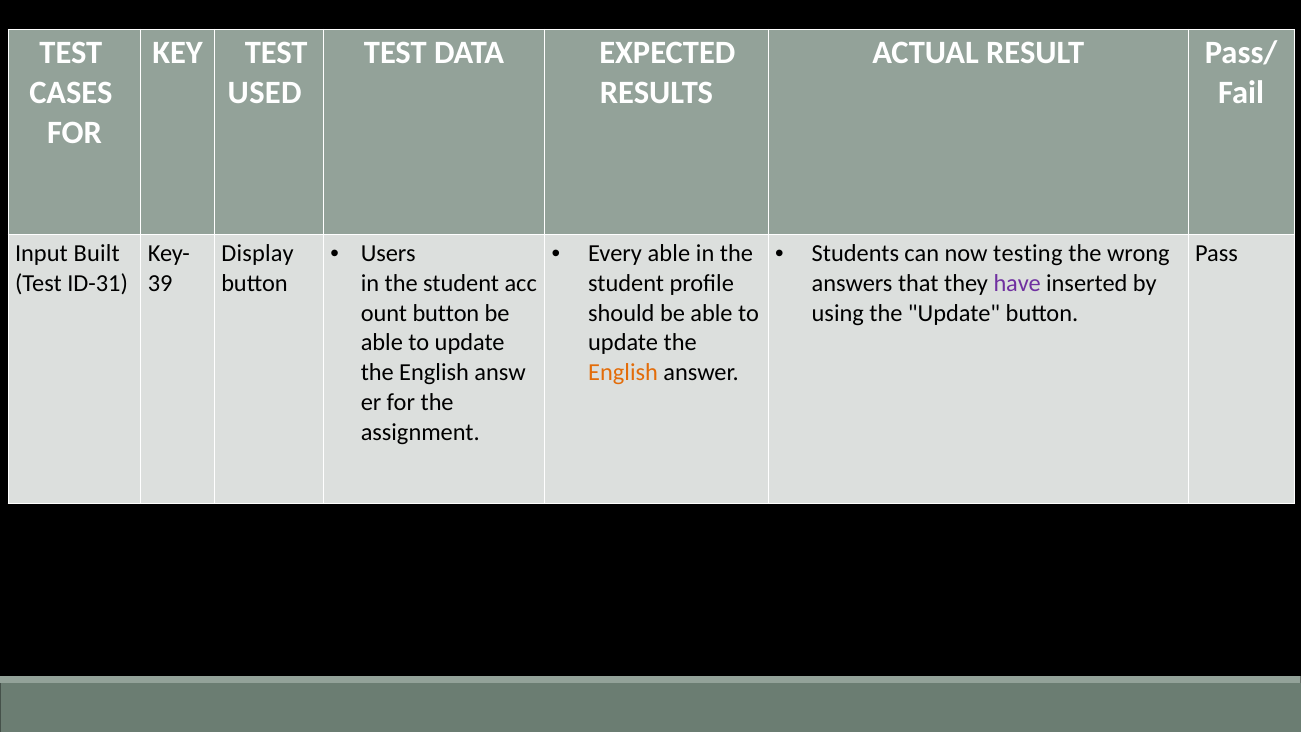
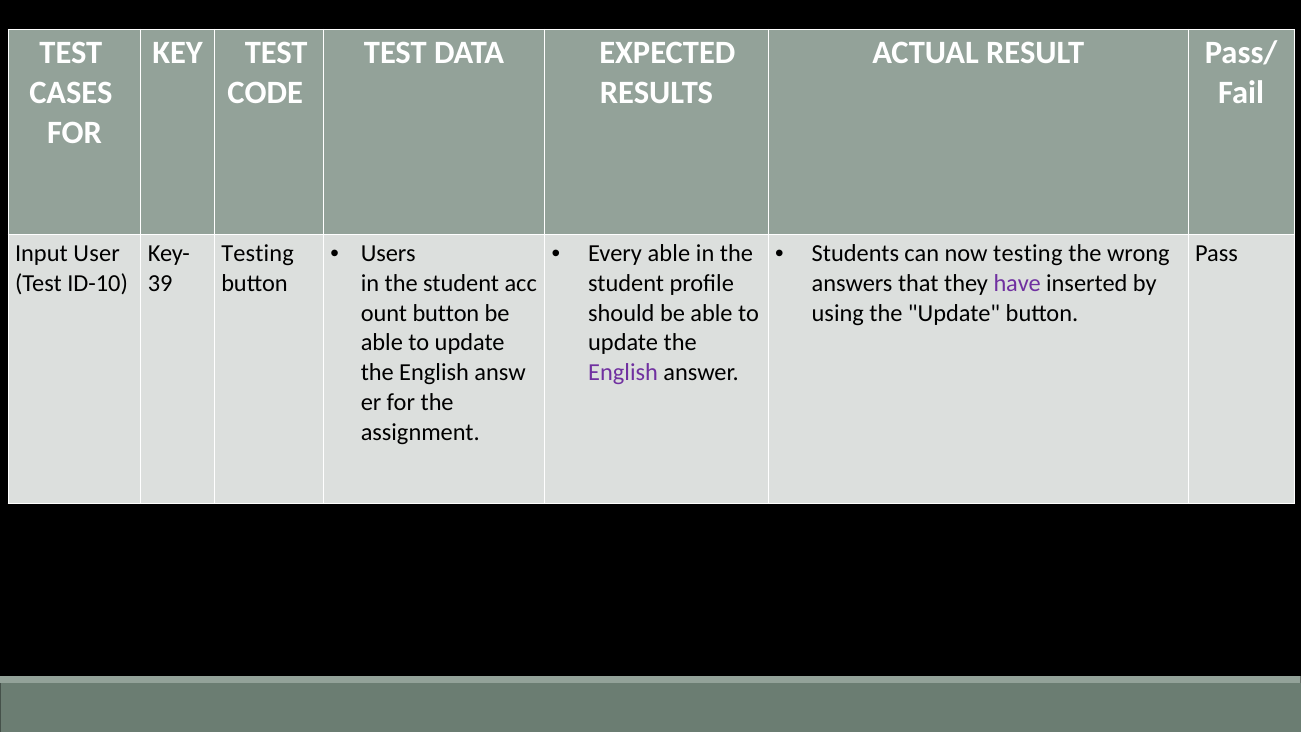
USED​​: USED​​ -> CODE​​ (273, 93)
Built: Built -> User (97, 253)
Display: Display -> Testing (258, 253)
ID-31: ID-31 -> ID-10 (98, 283)
English colour: orange -> purple (623, 372)
